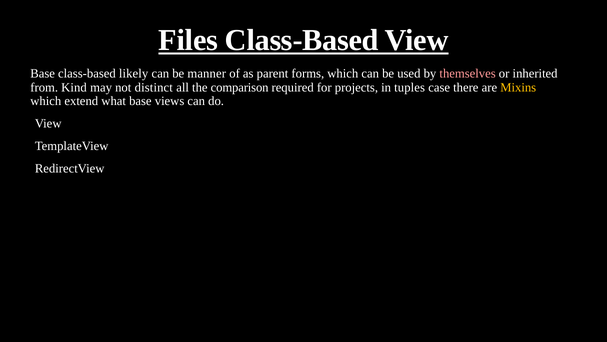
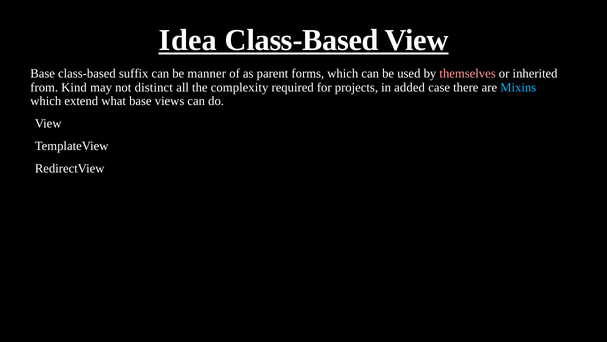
Files: Files -> Idea (188, 40)
likely: likely -> suffix (134, 74)
comparison: comparison -> complexity (240, 87)
tuples: tuples -> added (410, 87)
Mixins colour: yellow -> light blue (518, 87)
